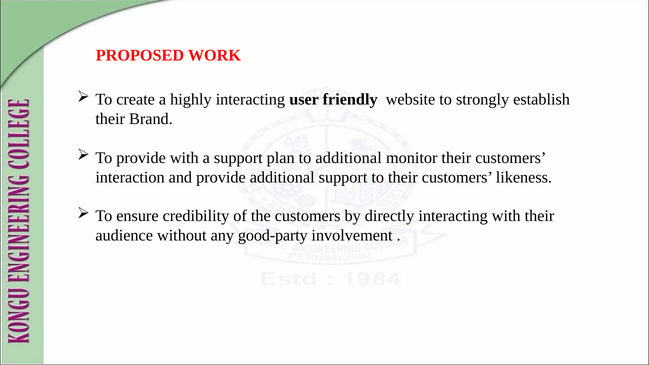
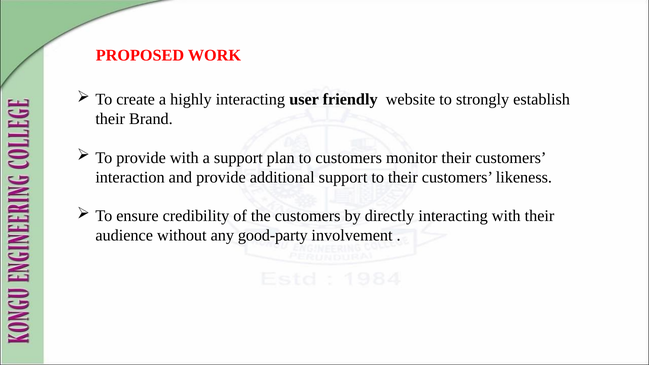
to additional: additional -> customers (349, 158)
